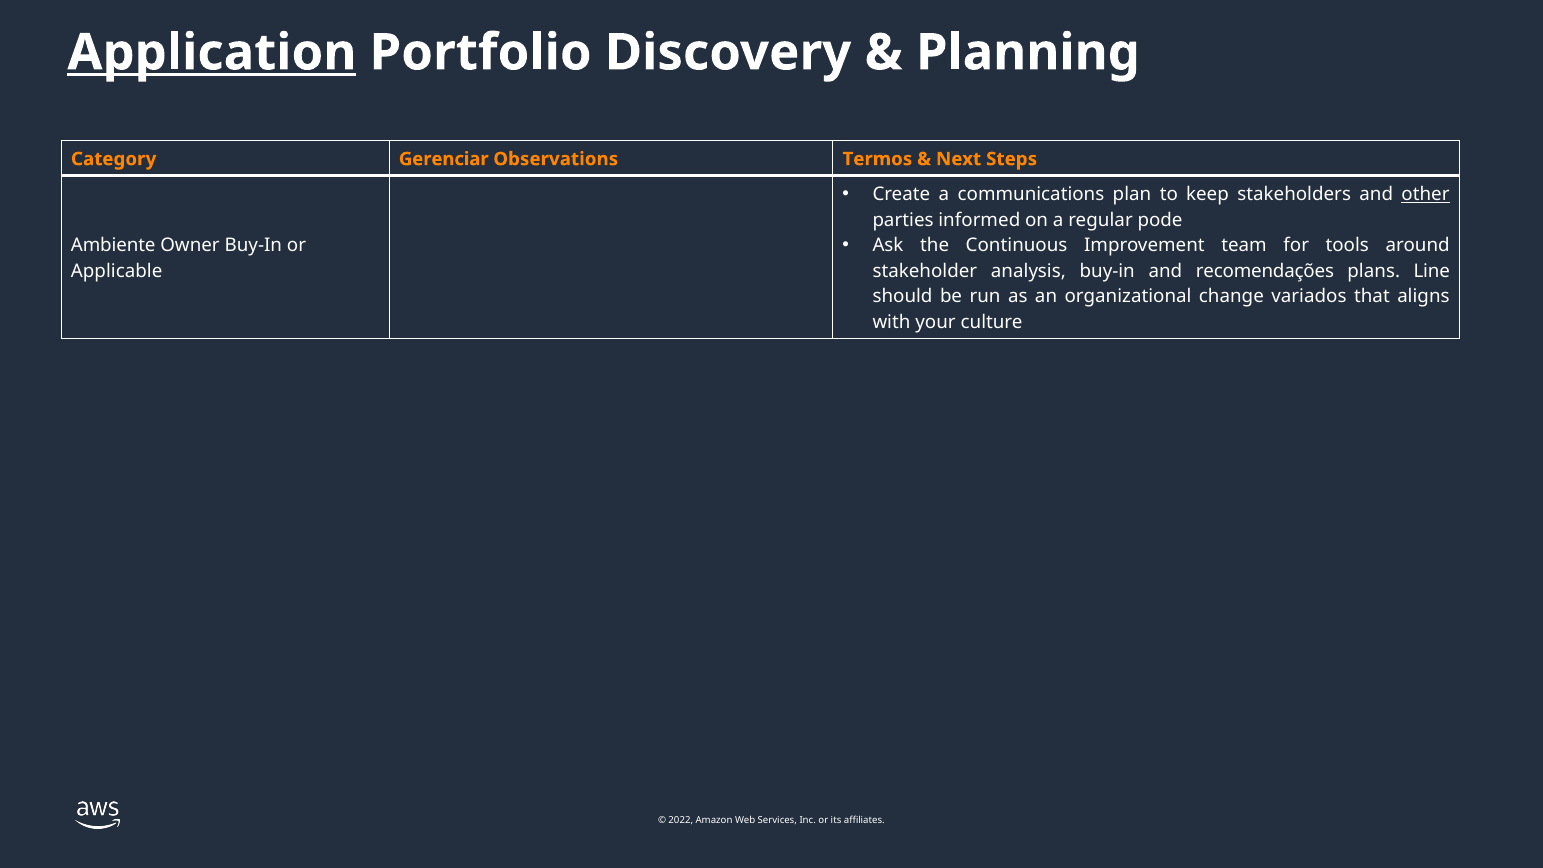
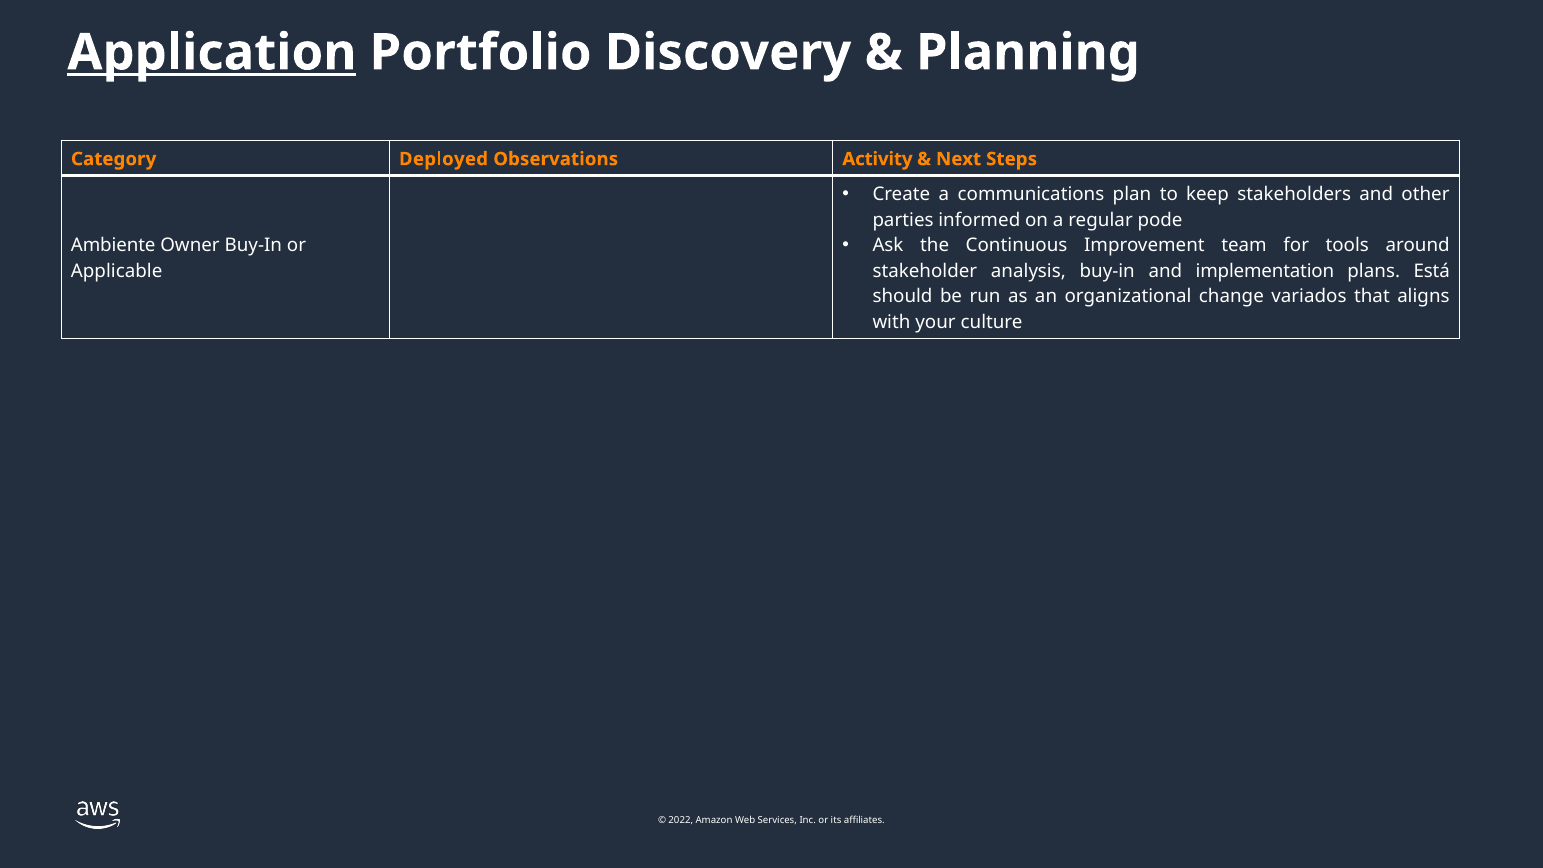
Gerenciar: Gerenciar -> Deployed (444, 159)
Termos: Termos -> Activity (877, 159)
other underline: present -> none (1426, 194)
recomendações: recomendações -> implementation (1265, 271)
Line: Line -> Está (1432, 271)
